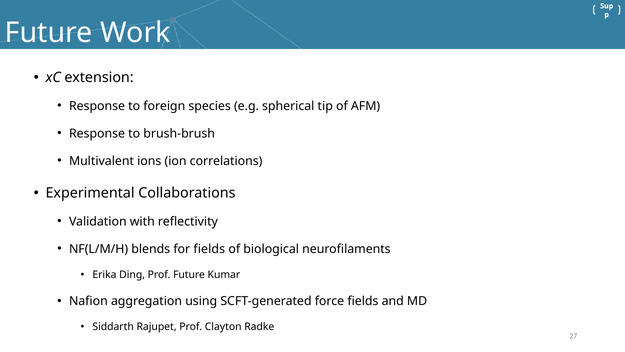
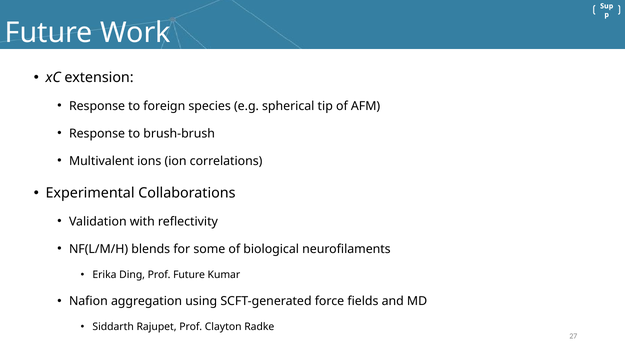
for fields: fields -> some (209, 249)
